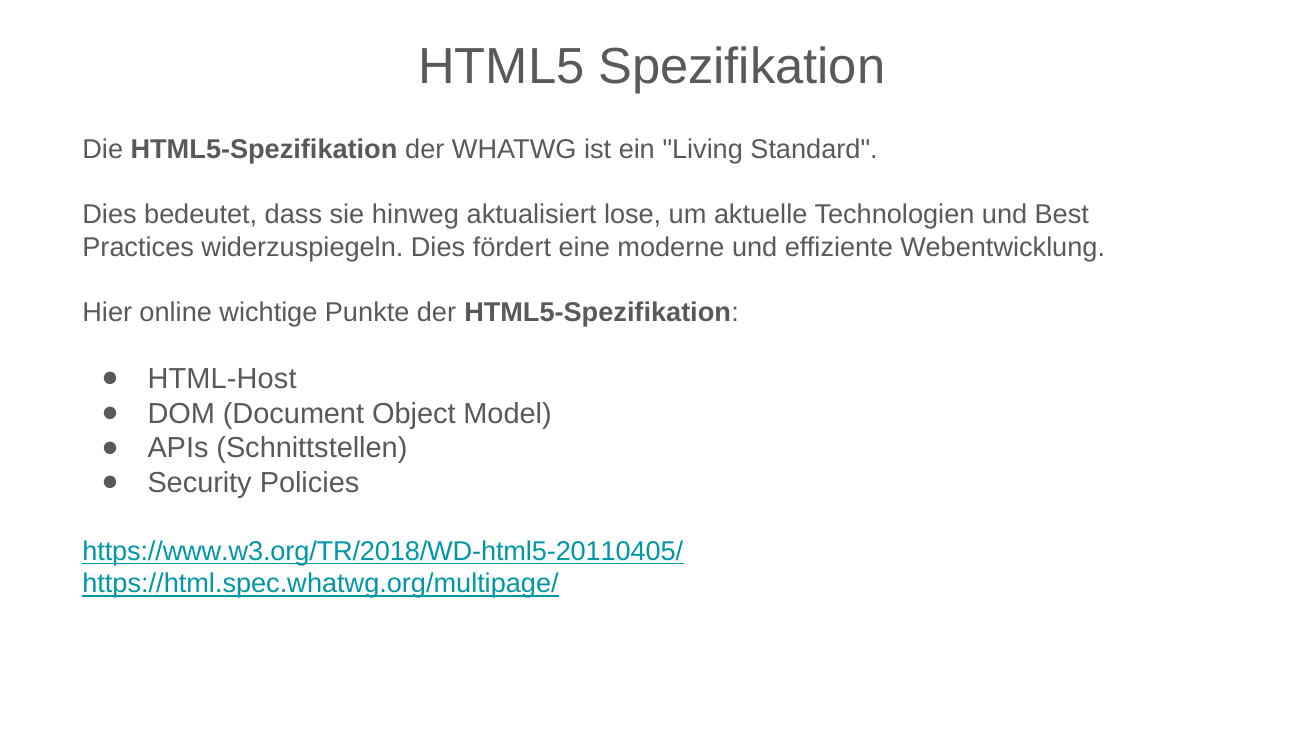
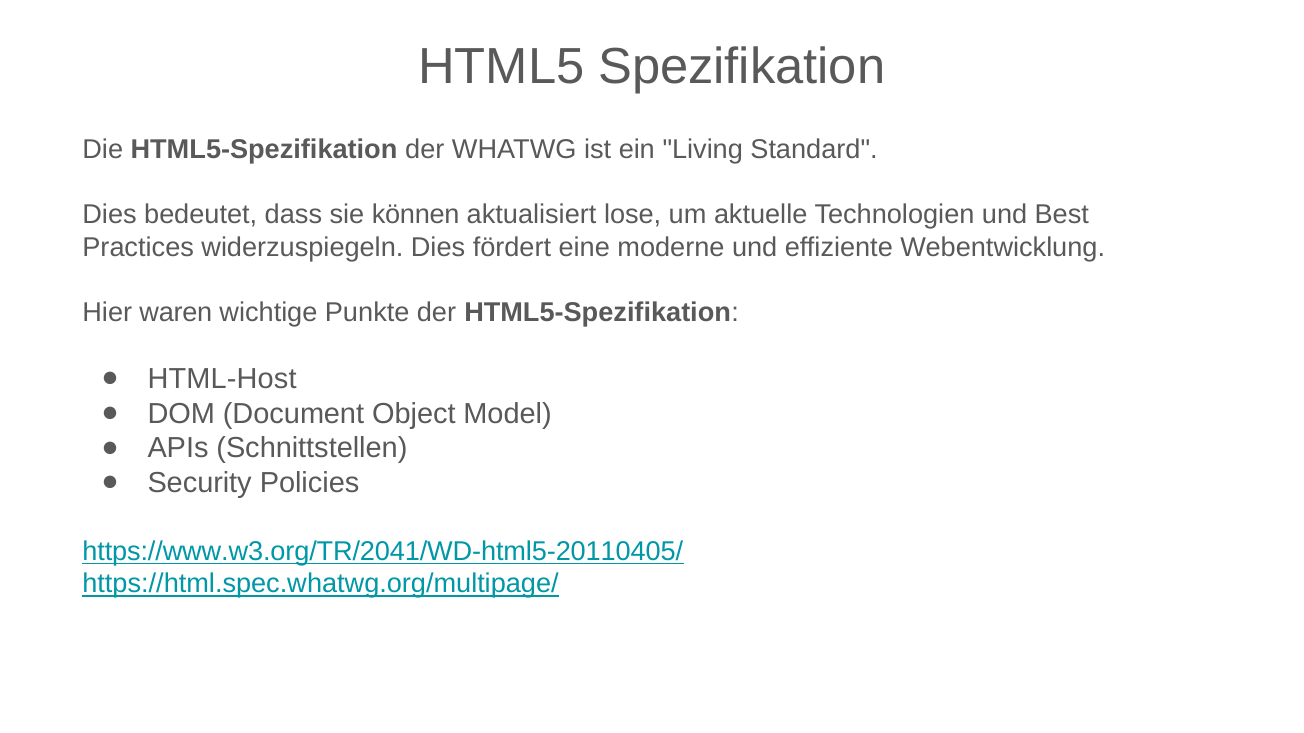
hinweg: hinweg -> können (416, 215)
online: online -> waren (176, 313)
https://www.w3.org/TR/2018/WD-html5-20110405/: https://www.w3.org/TR/2018/WD-html5-20110405/ -> https://www.w3.org/TR/2041/WD-html5-20110405/ (383, 552)
